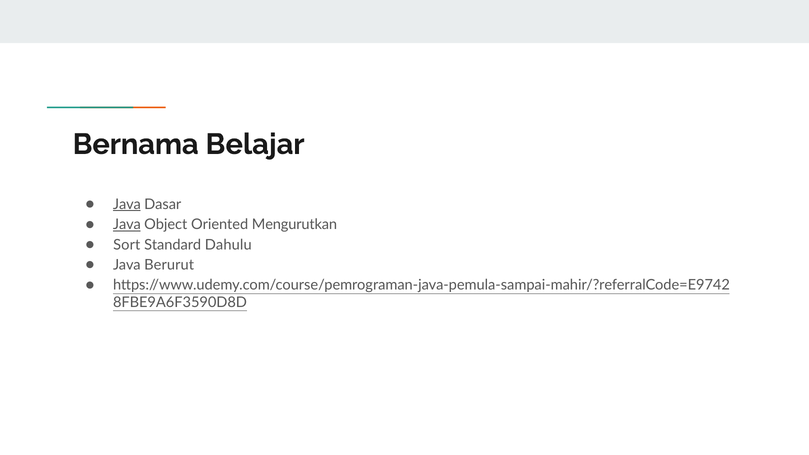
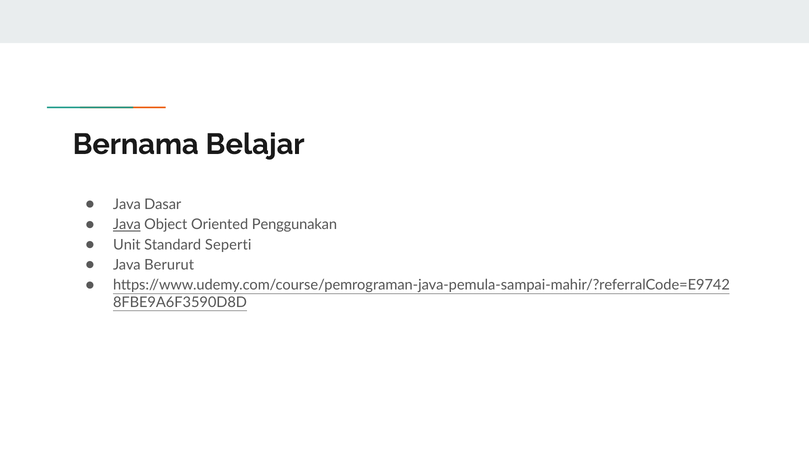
Java underline: present -> none (127, 204)
Mengurutkan: Mengurutkan -> Penggunakan (294, 225)
Sort: Sort -> Unit (127, 245)
Dahulu: Dahulu -> Seperti (228, 245)
